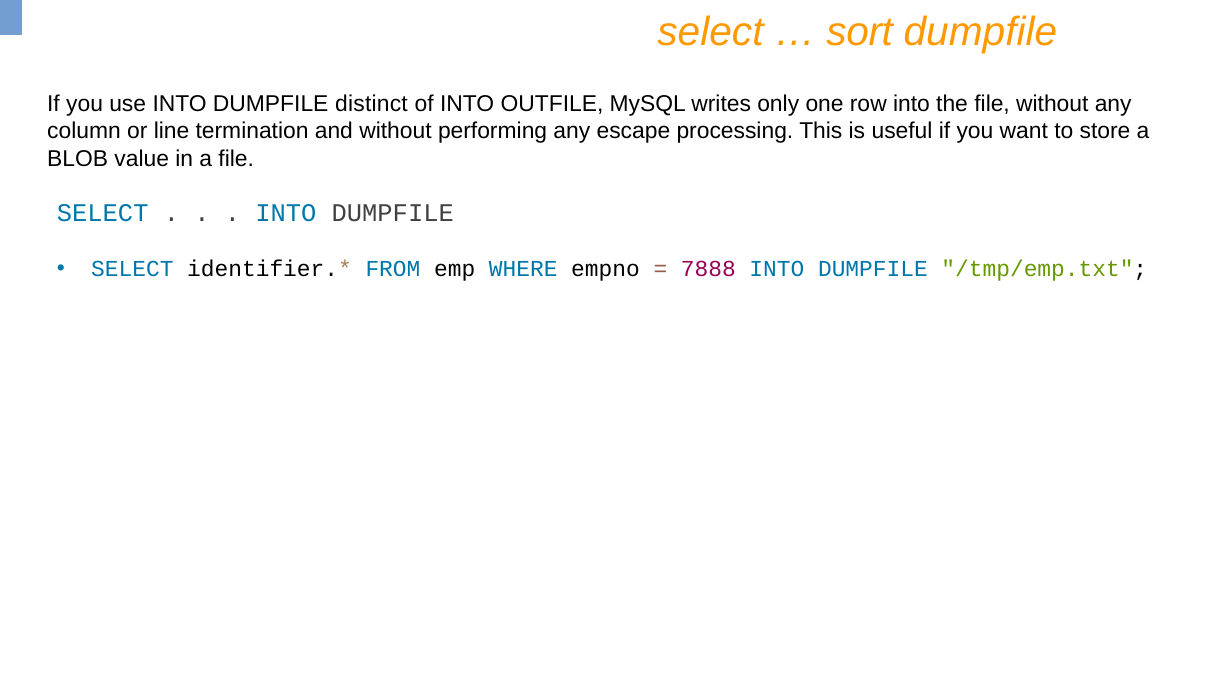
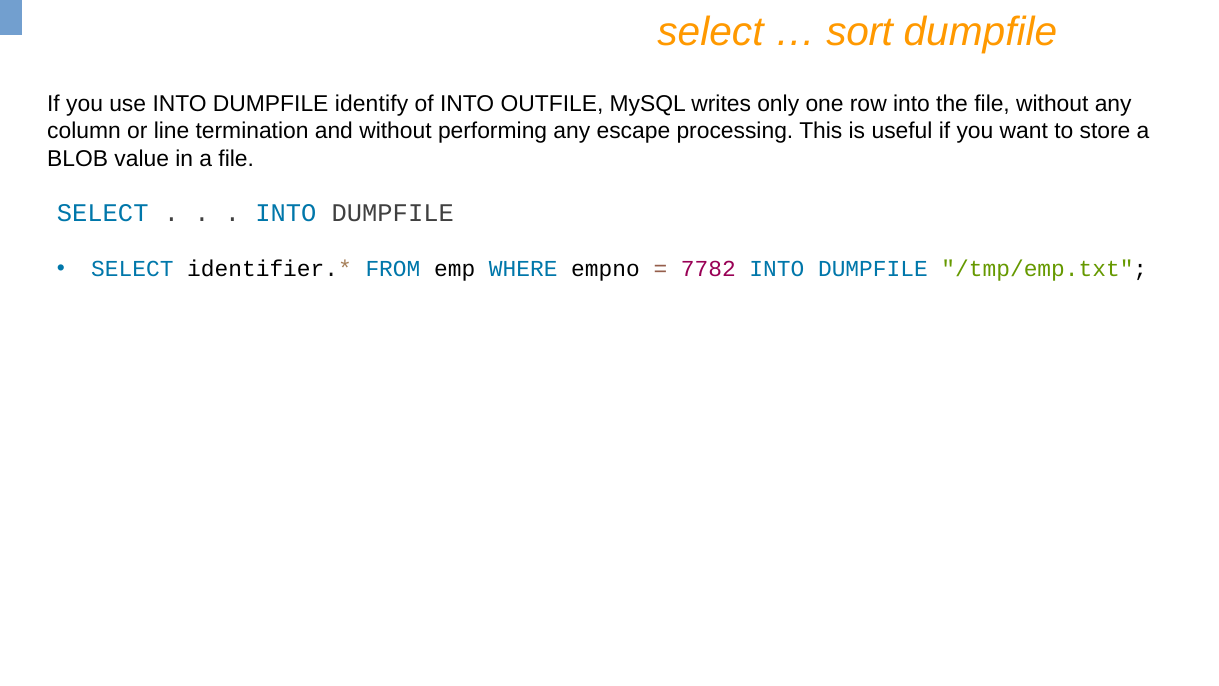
distinct: distinct -> identify (371, 104)
7888: 7888 -> 7782 (708, 269)
